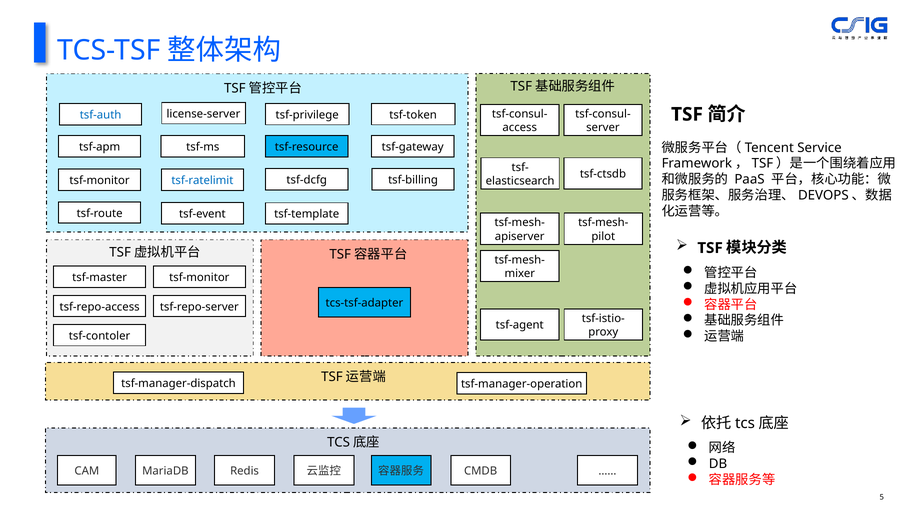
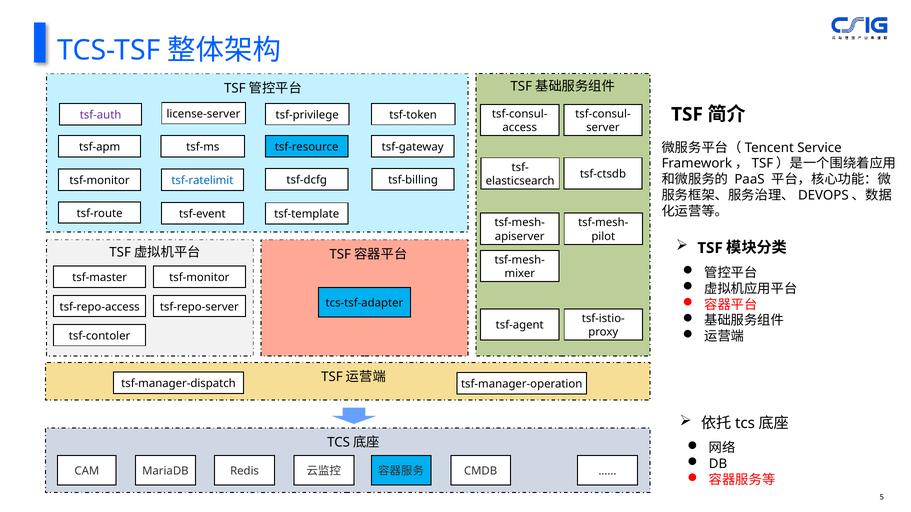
tsf-auth colour: blue -> purple (101, 115)
